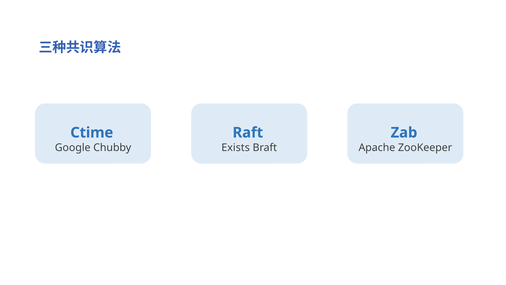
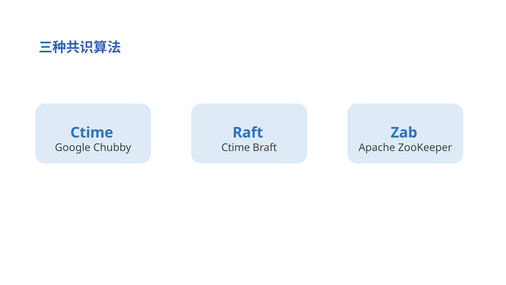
Exists: Exists -> Ctime (236, 147)
